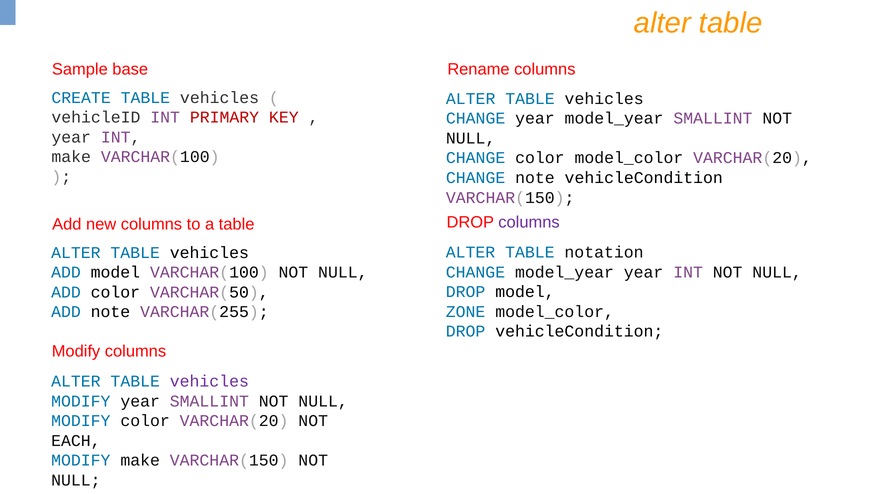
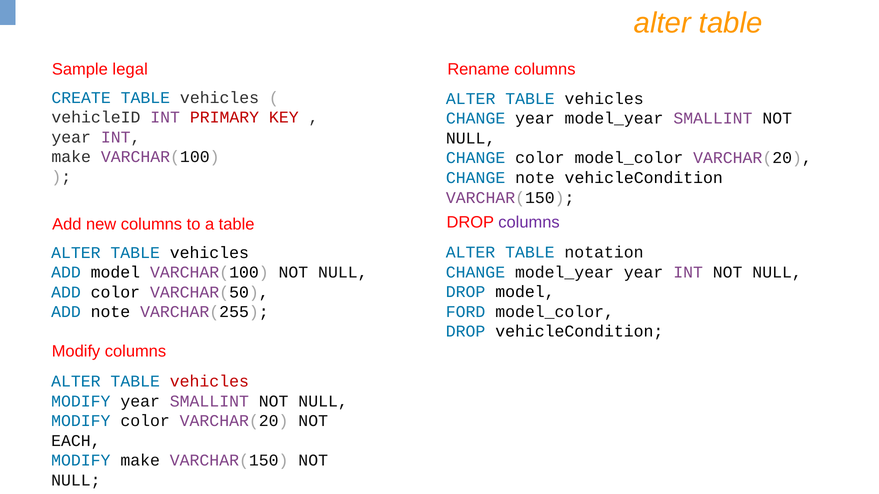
base: base -> legal (130, 69)
ZONE: ZONE -> FORD (466, 312)
vehicles colour: purple -> red (209, 382)
